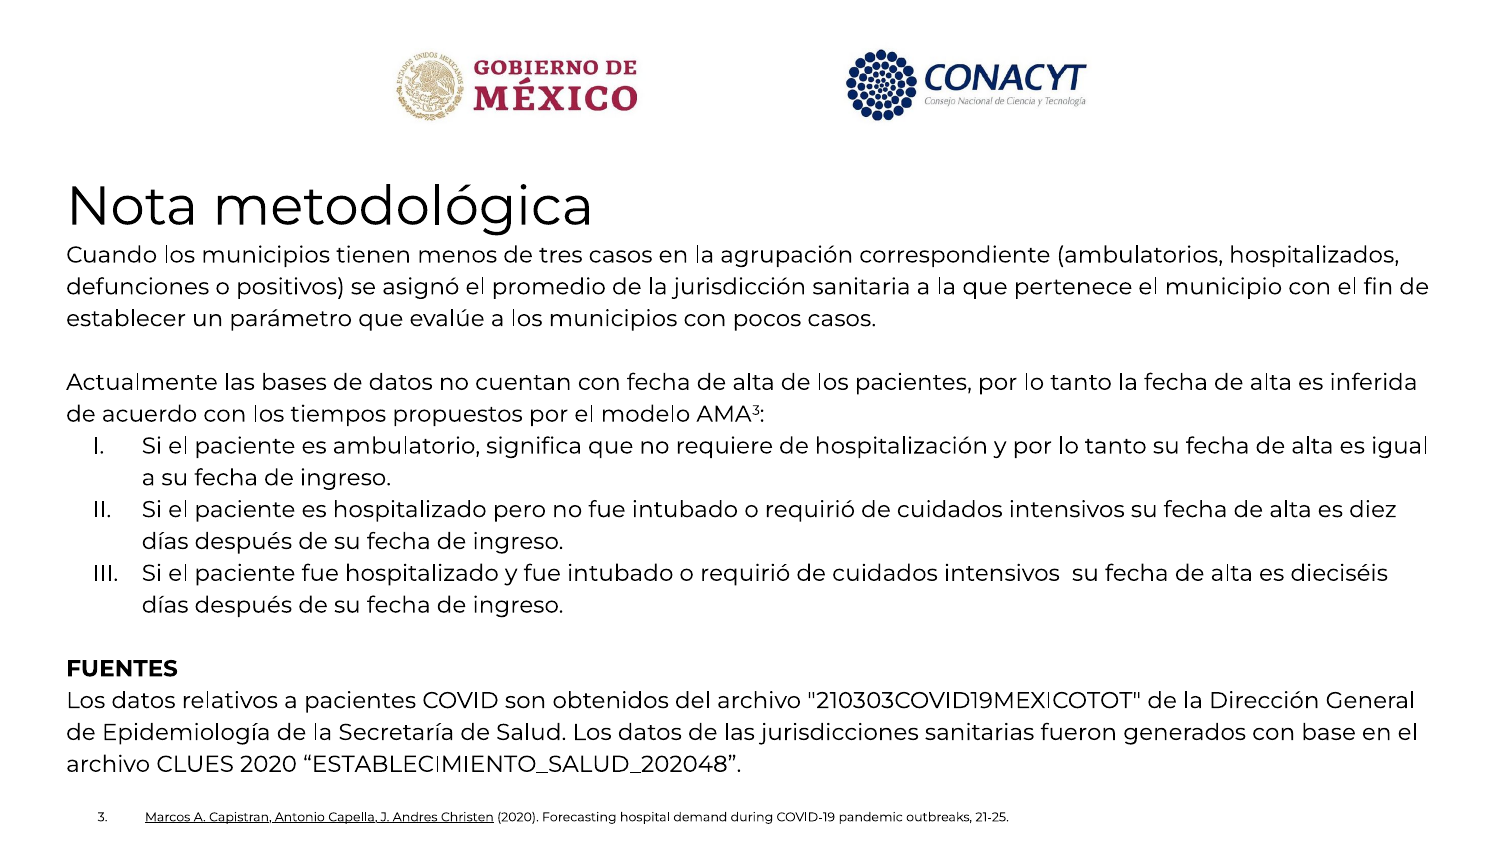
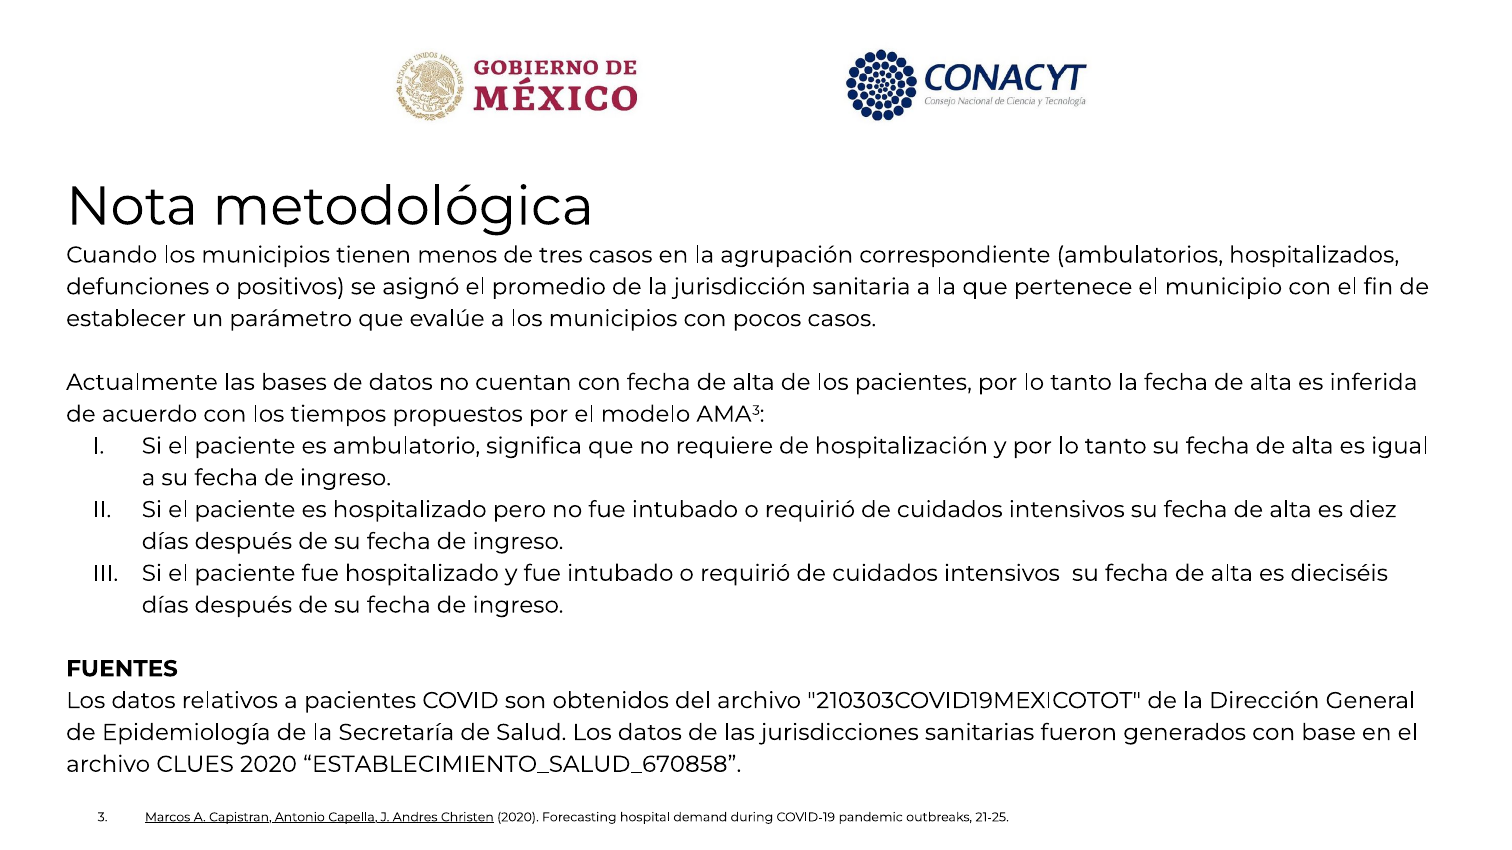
ESTABLECIMIENTO_SALUD_202048: ESTABLECIMIENTO_SALUD_202048 -> ESTABLECIMIENTO_SALUD_670858 (522, 765)
